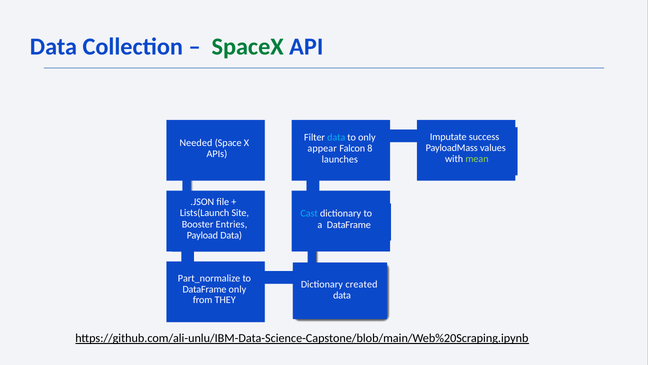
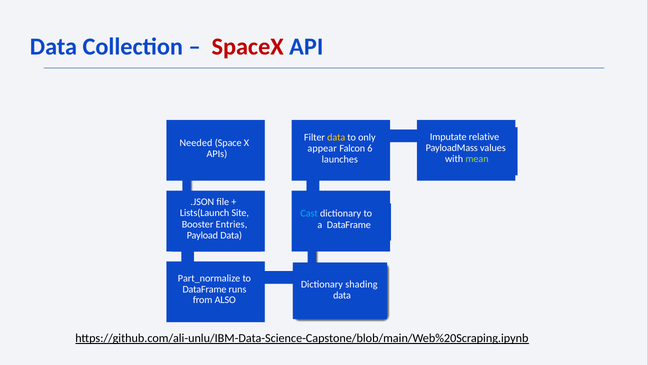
SpaceX colour: green -> red (248, 47)
success: success -> relative (484, 137)
data colour: light blue -> yellow (336, 137)
8: 8 -> 6 (370, 148)
created: created -> shading (361, 284)
DataFrame only: only -> runs (237, 289)
THEY: THEY -> ALSO (225, 300)
